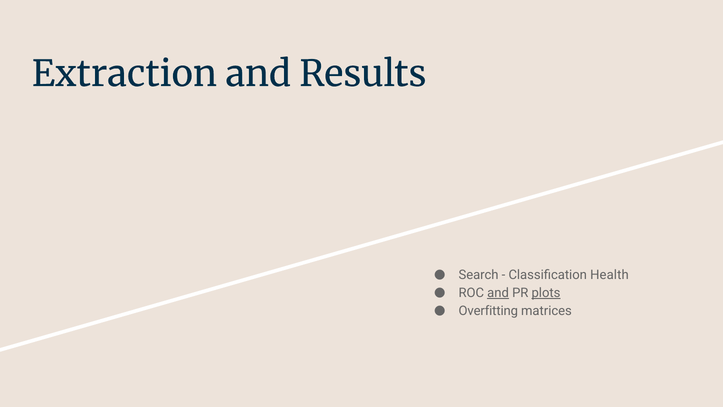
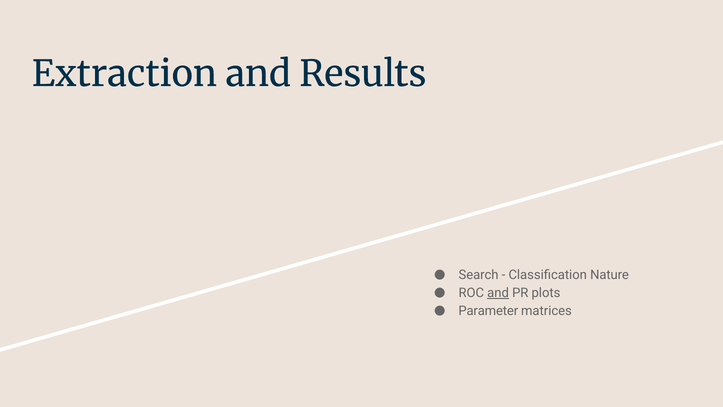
Health: Health -> Nature (610, 275)
plots underline: present -> none (546, 293)
Overfitting: Overfitting -> Parameter (488, 311)
